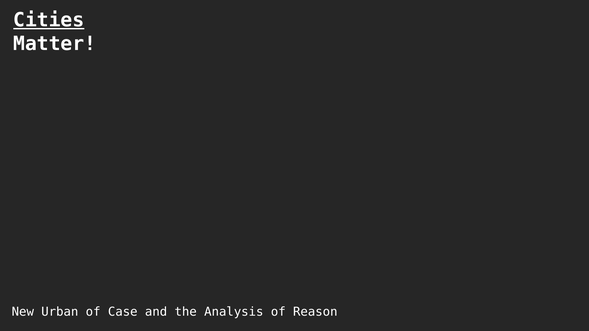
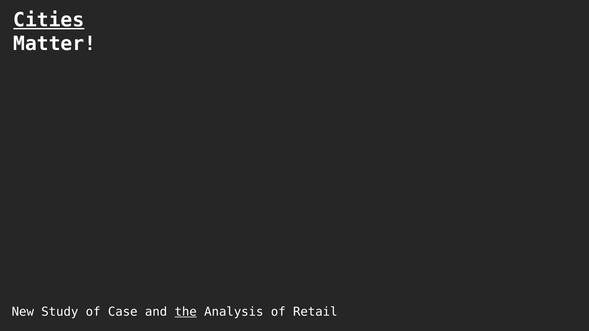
Urban: Urban -> Study (60, 312)
the underline: none -> present (186, 312)
Reason: Reason -> Retail (315, 312)
